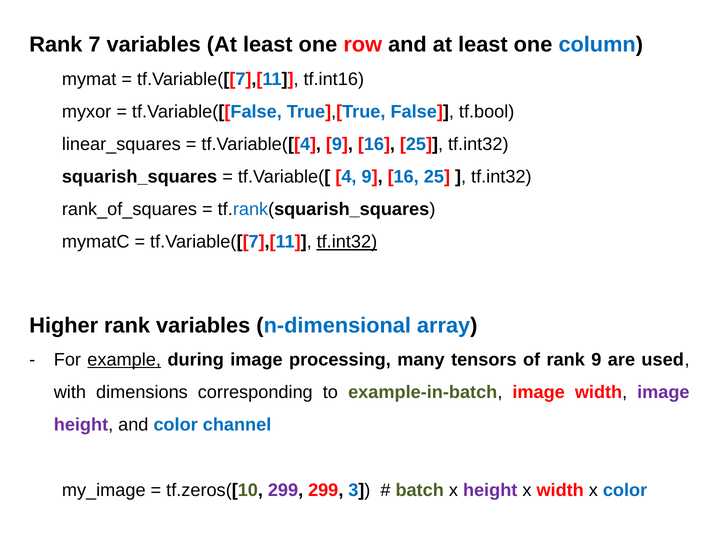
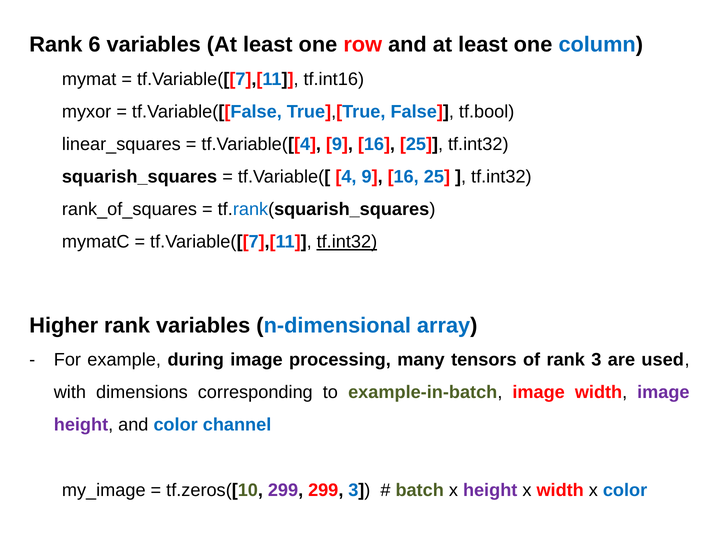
7: 7 -> 6 (95, 45)
example underline: present -> none (124, 360)
rank 9: 9 -> 3 (596, 360)
